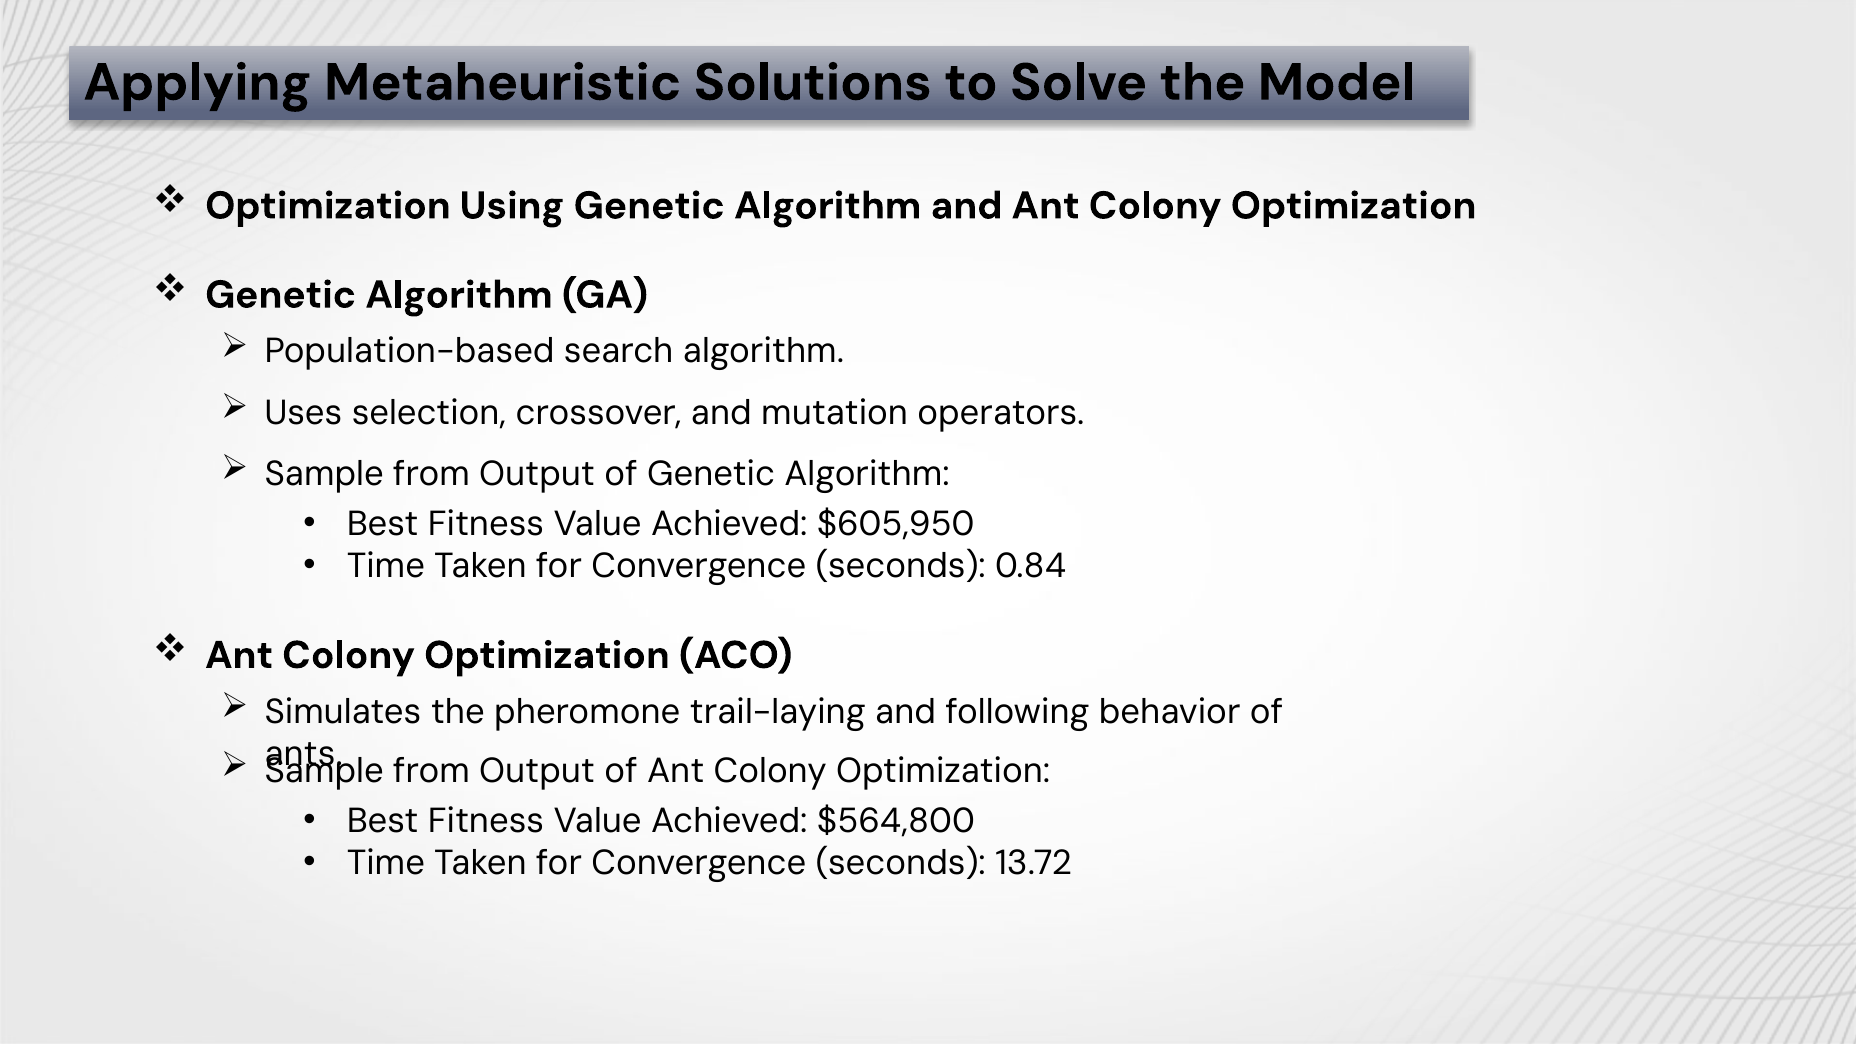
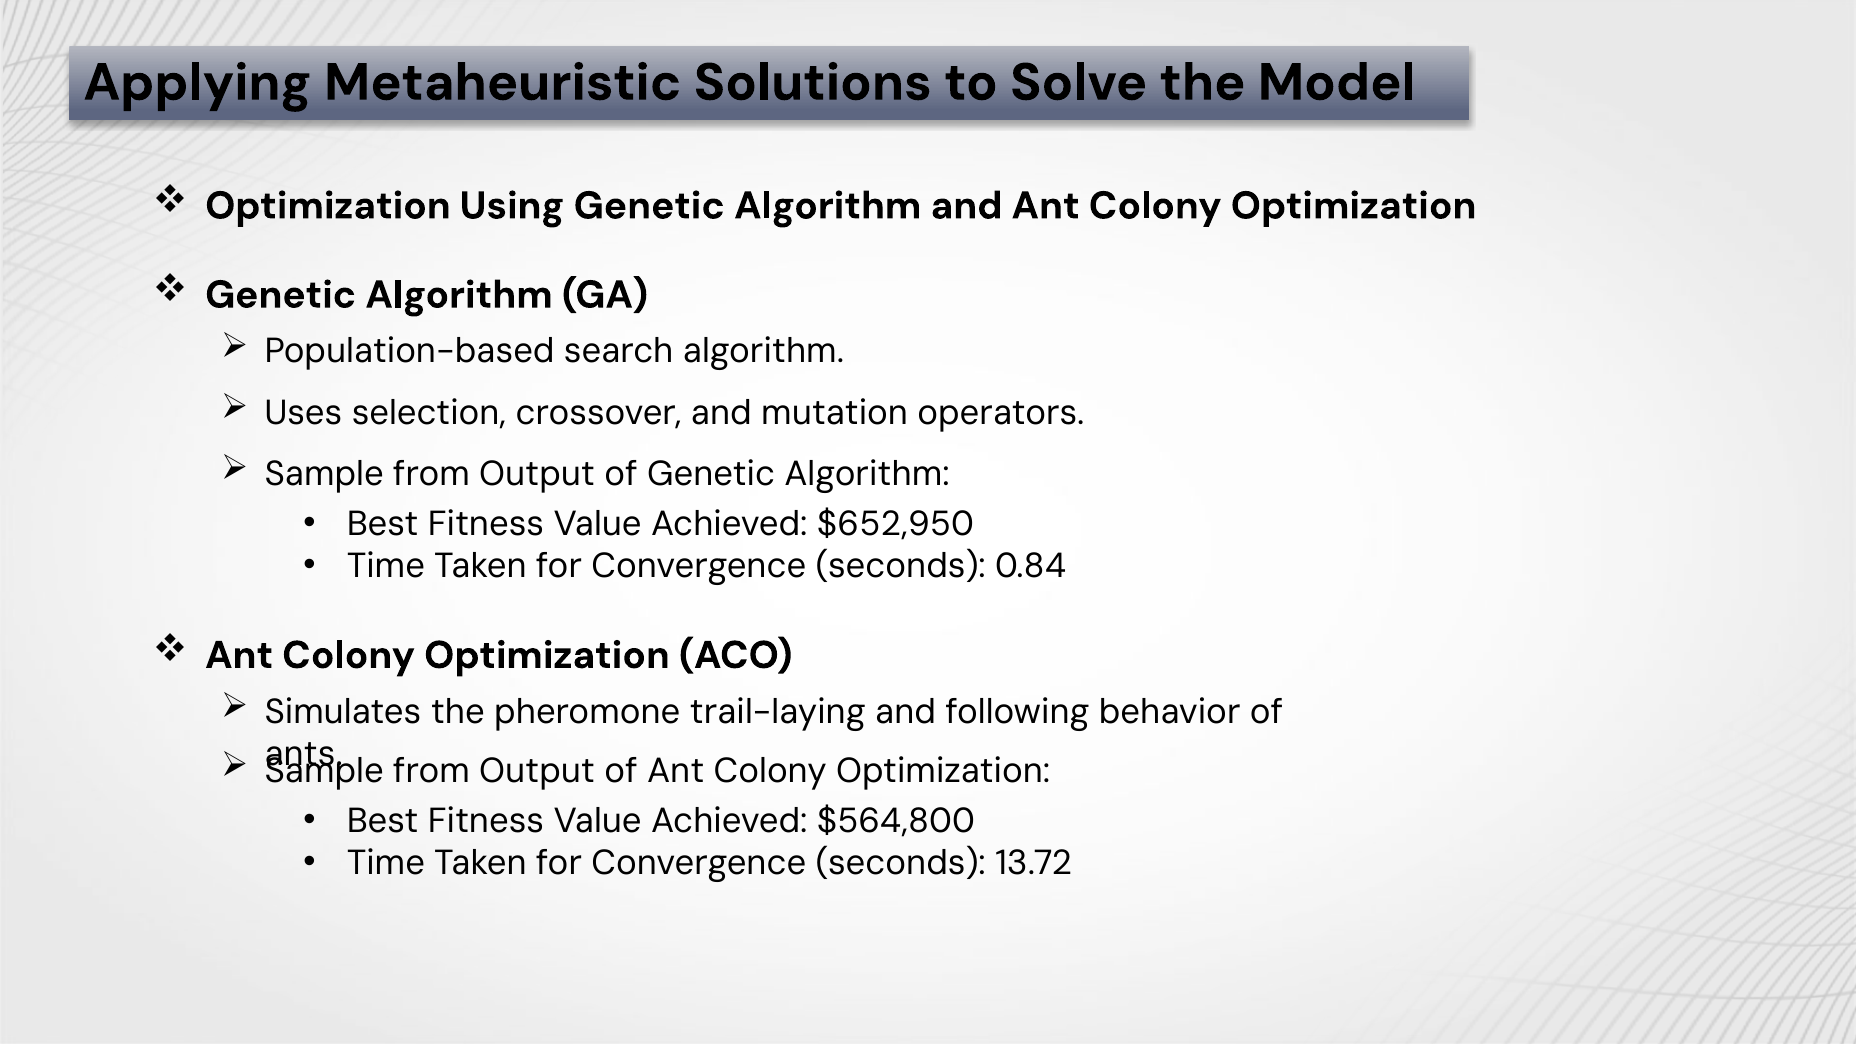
$605,950: $605,950 -> $652,950 (895, 524)
